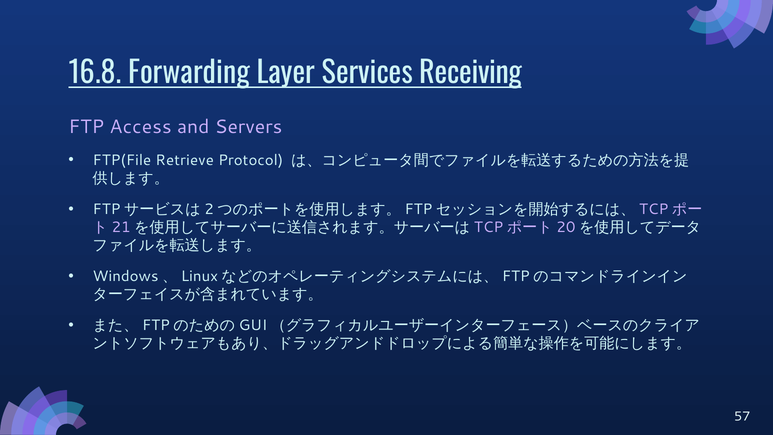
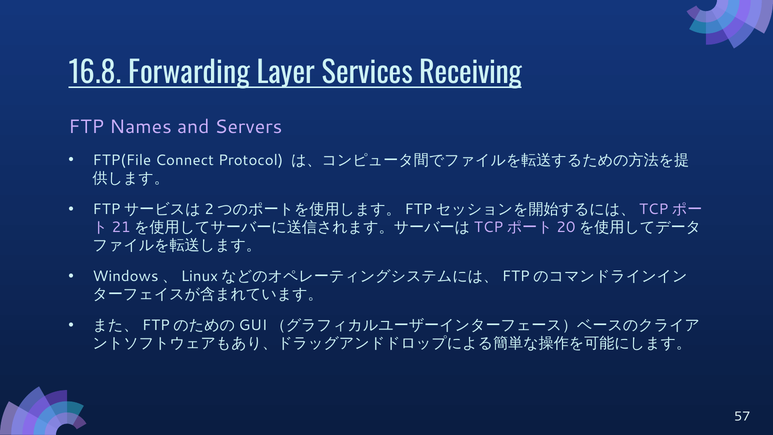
Access: Access -> Names (141, 127)
Retrieve: Retrieve -> Connect (185, 160)
